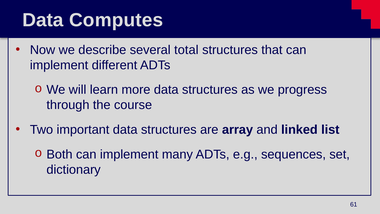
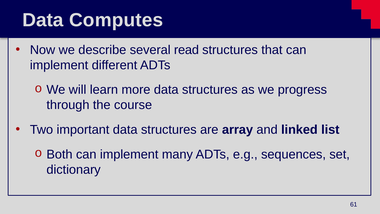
total: total -> read (186, 50)
